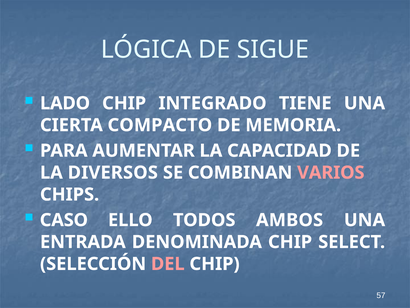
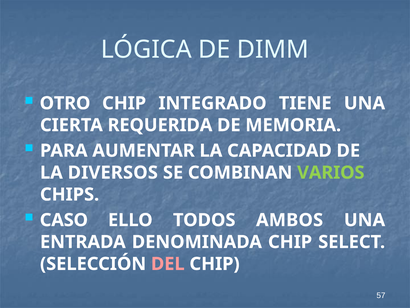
SIGUE: SIGUE -> DIMM (273, 50)
LADO: LADO -> OTRO (65, 103)
COMPACTO: COMPACTO -> REQUERIDA (160, 125)
VARIOS colour: pink -> light green (331, 172)
